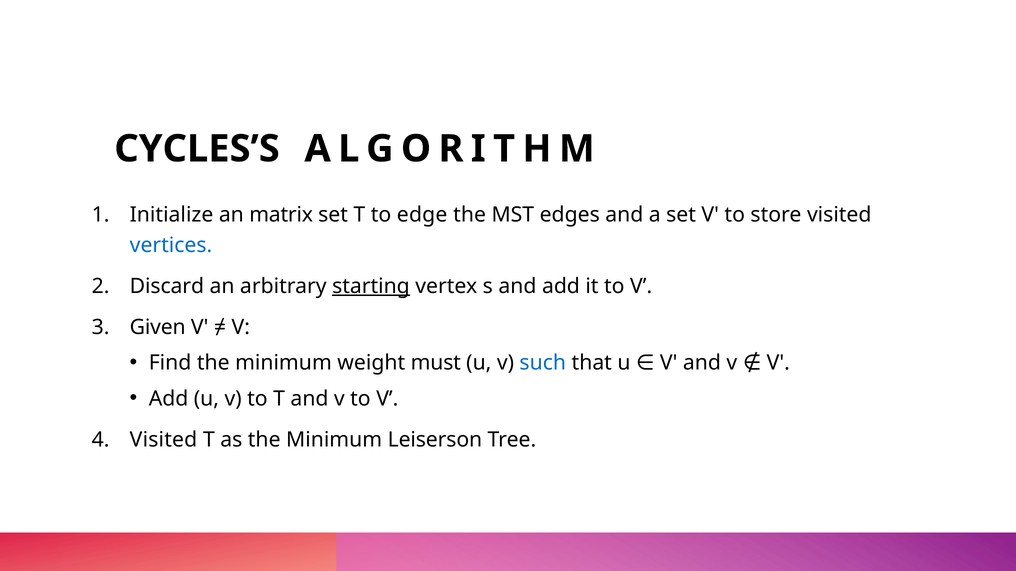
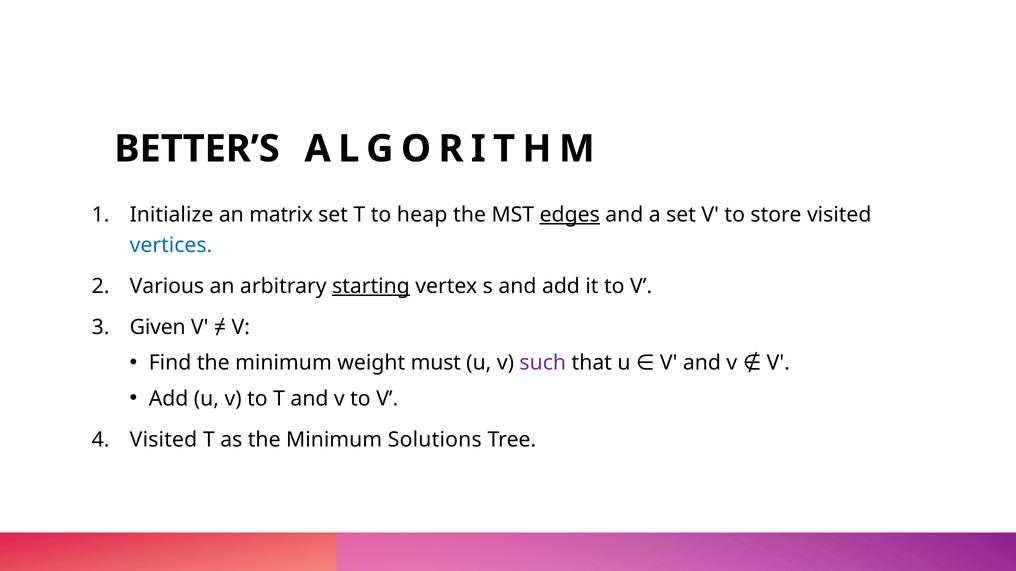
CYCLES’S: CYCLES’S -> BETTER’S (197, 149)
edge: edge -> heap (422, 215)
edges underline: none -> present (570, 215)
Discard: Discard -> Various (167, 286)
such colour: blue -> purple (543, 363)
Leiserson: Leiserson -> Solutions (435, 440)
